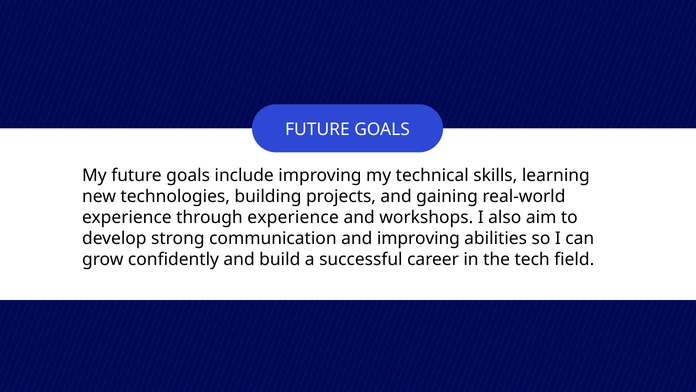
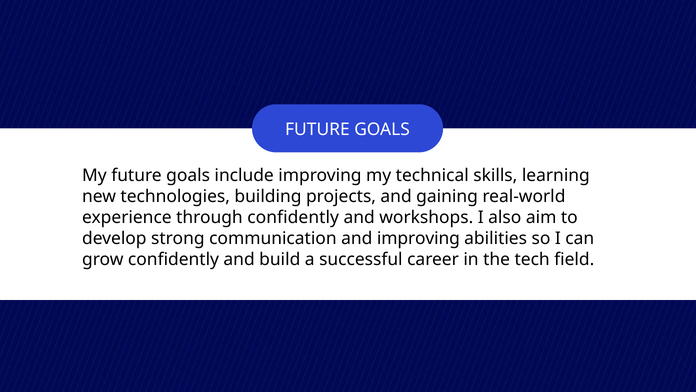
through experience: experience -> confidently (293, 217)
